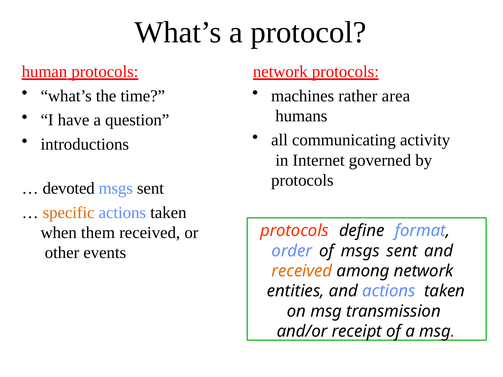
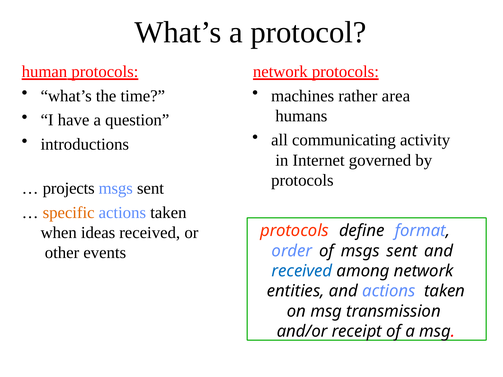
devoted: devoted -> projects (69, 188)
them: them -> ideas (98, 233)
received colour: orange -> blue (302, 271)
